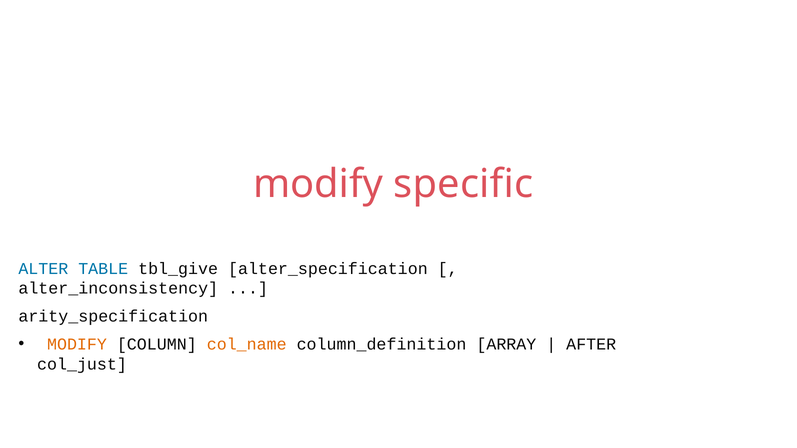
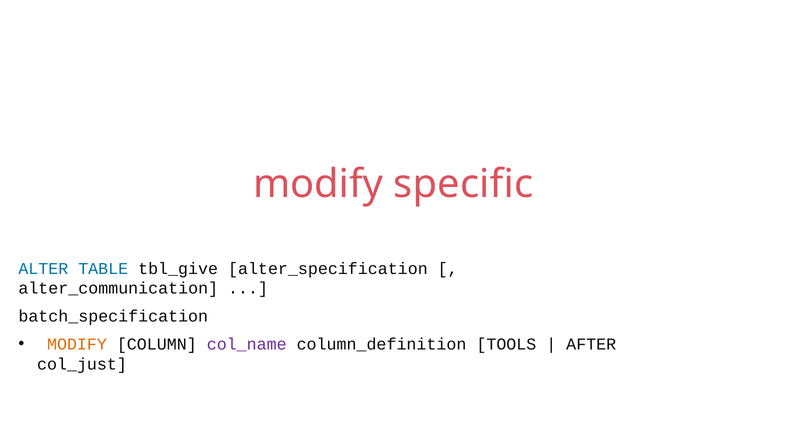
alter_inconsistency: alter_inconsistency -> alter_communication (118, 289)
arity_specification: arity_specification -> batch_specification (113, 317)
col_name colour: orange -> purple (247, 344)
ARRAY: ARRAY -> TOOLS (506, 344)
